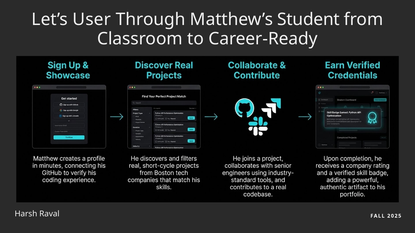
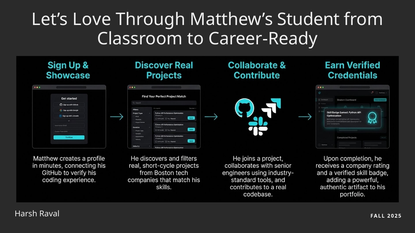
User: User -> Love (92, 19)
